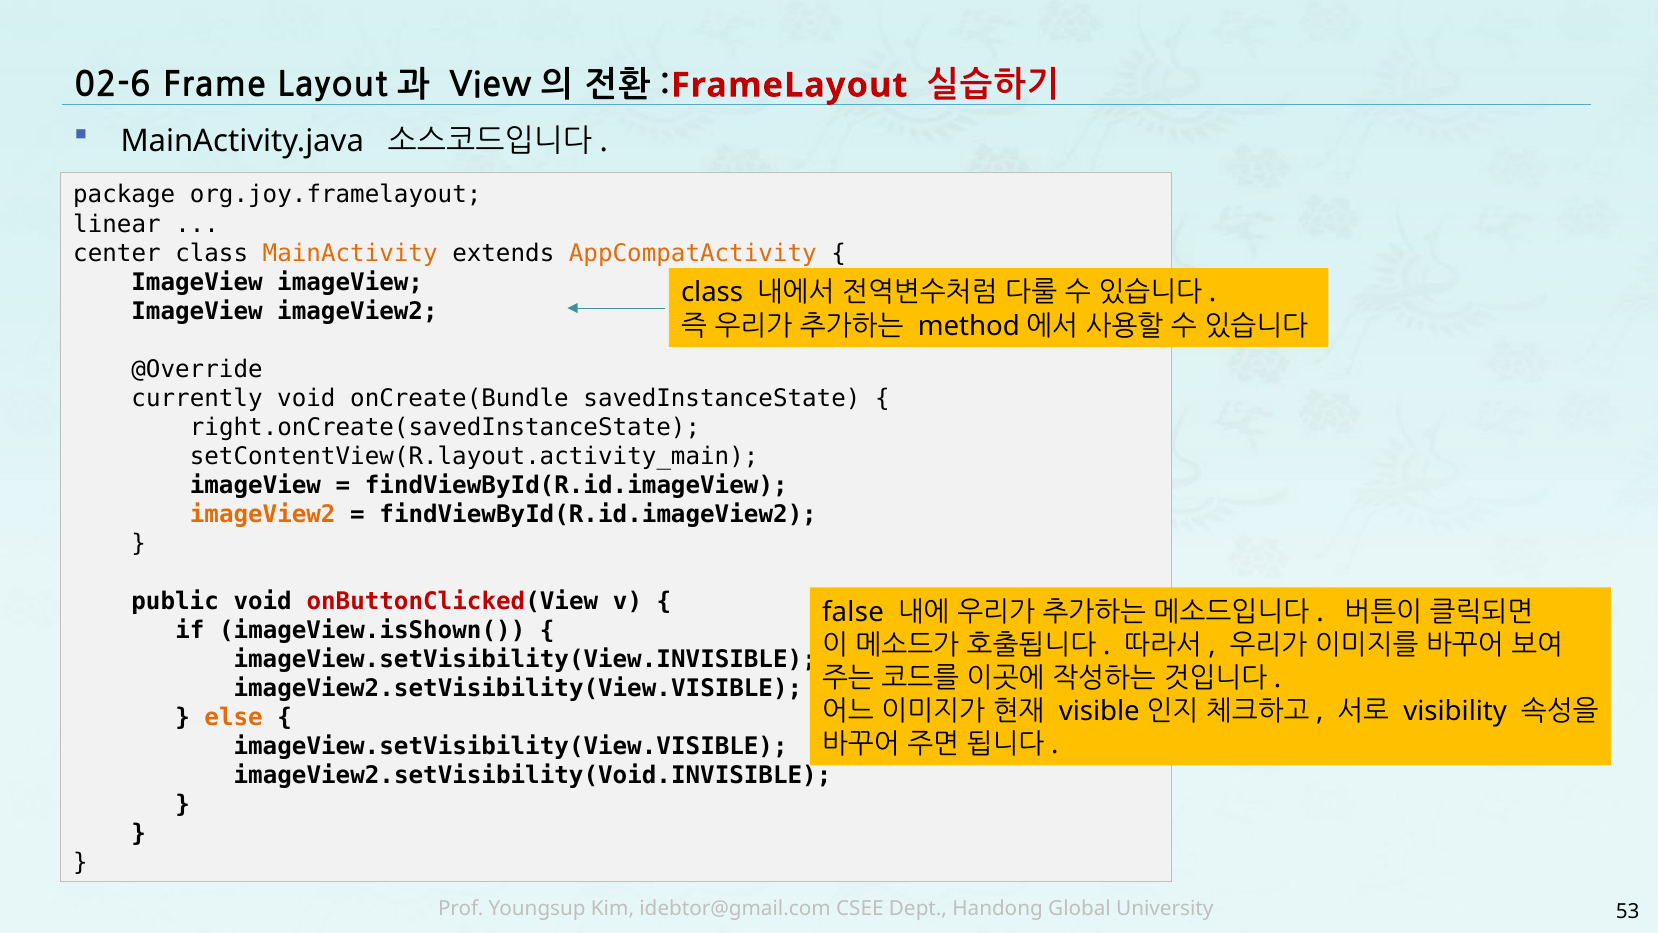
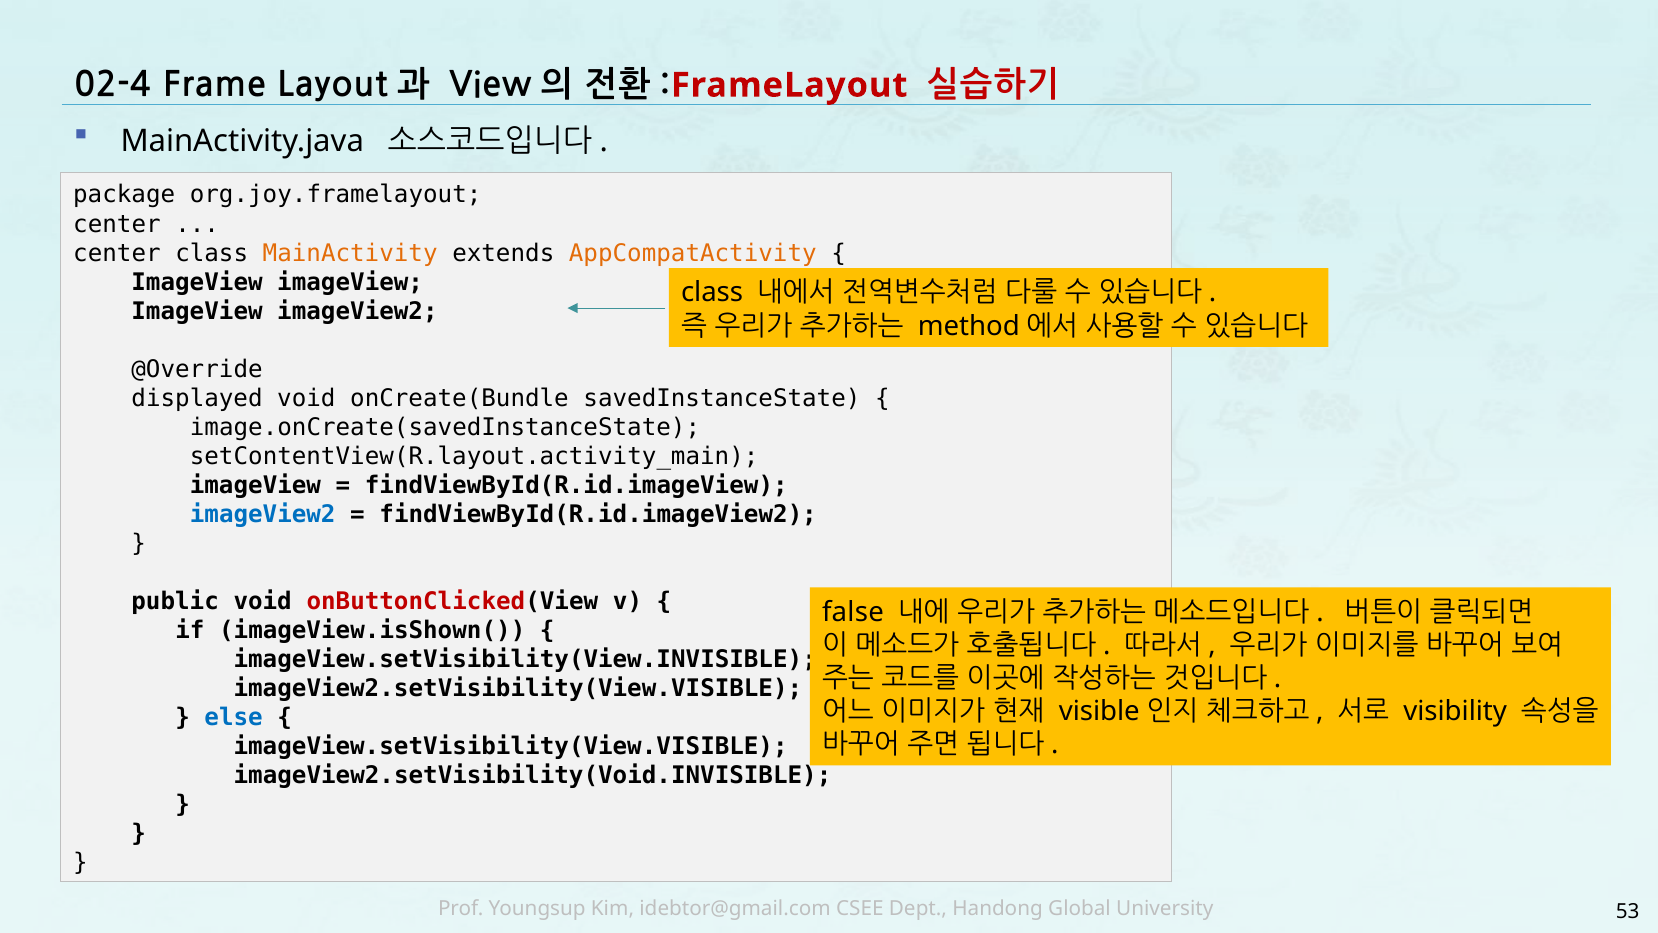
02-6: 02-6 -> 02-4 (113, 85)
linear: linear -> center (117, 224)
currently: currently -> displayed (197, 398)
right.onCreate(savedInstanceState: right.onCreate(savedInstanceState -> image.onCreate(savedInstanceState (445, 427)
imageView2 colour: orange -> blue (263, 514)
else colour: orange -> blue (234, 717)
